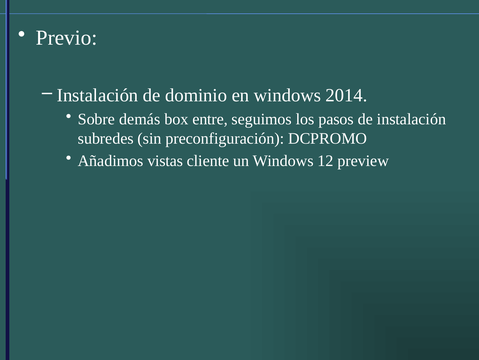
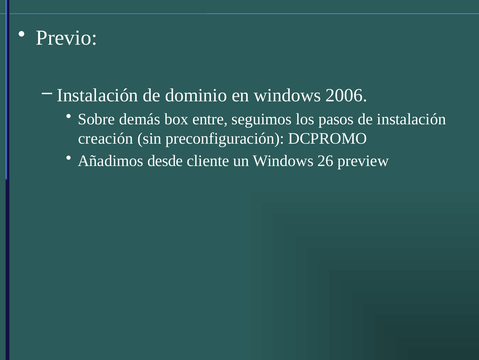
2014: 2014 -> 2006 (347, 95)
subredes: subredes -> creación (106, 138)
vistas: vistas -> desde (165, 160)
12: 12 -> 26 (326, 160)
